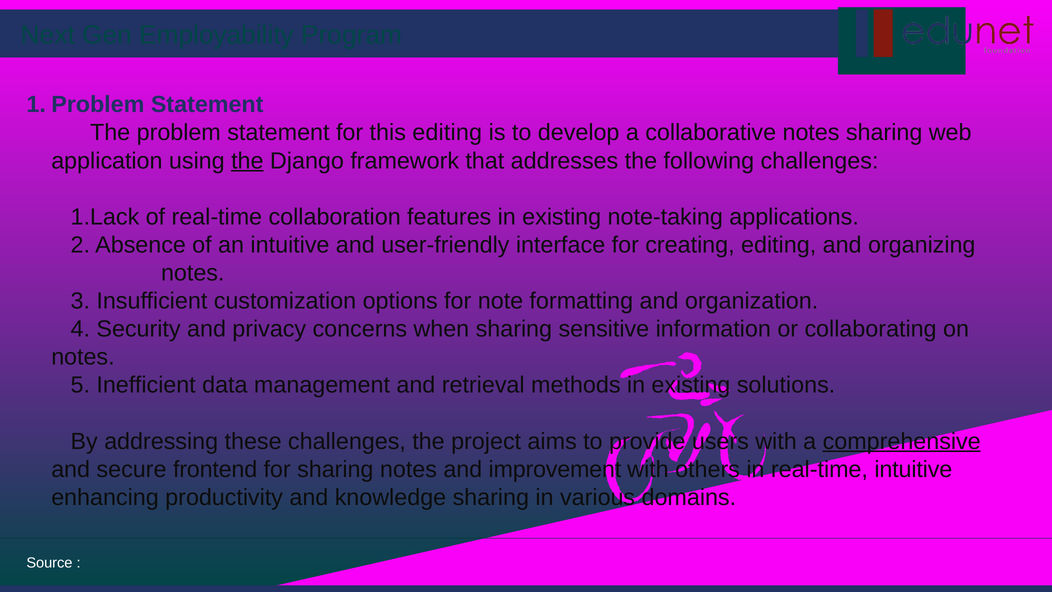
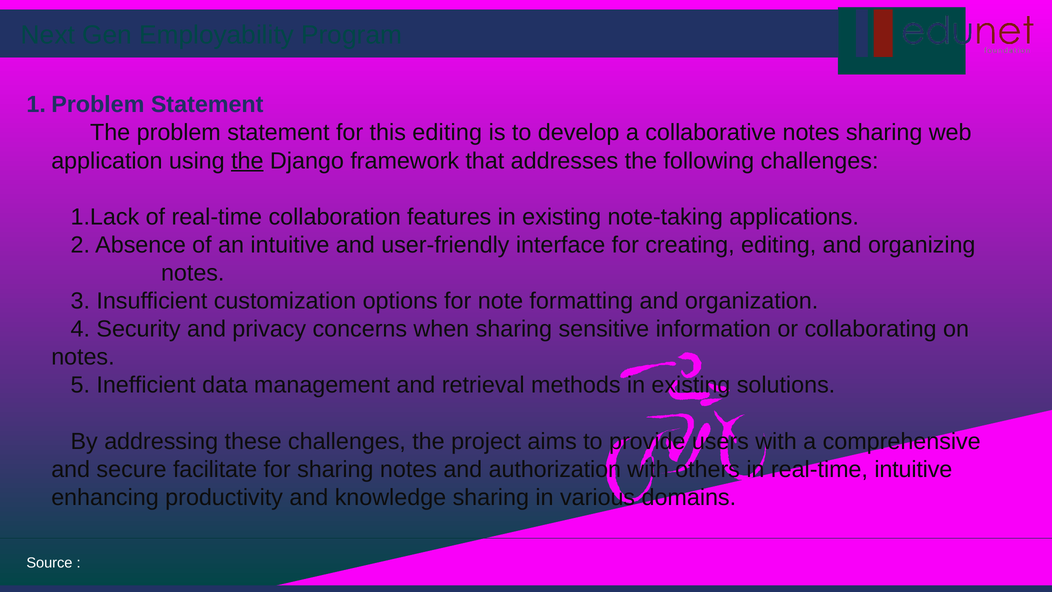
comprehensive underline: present -> none (902, 441)
frontend: frontend -> facilitate (215, 469)
improvement: improvement -> authorization (555, 469)
